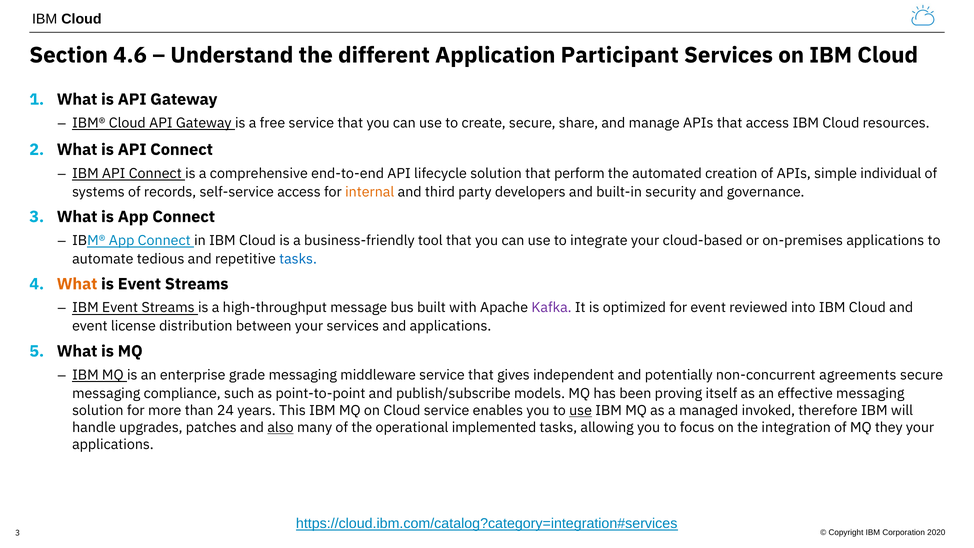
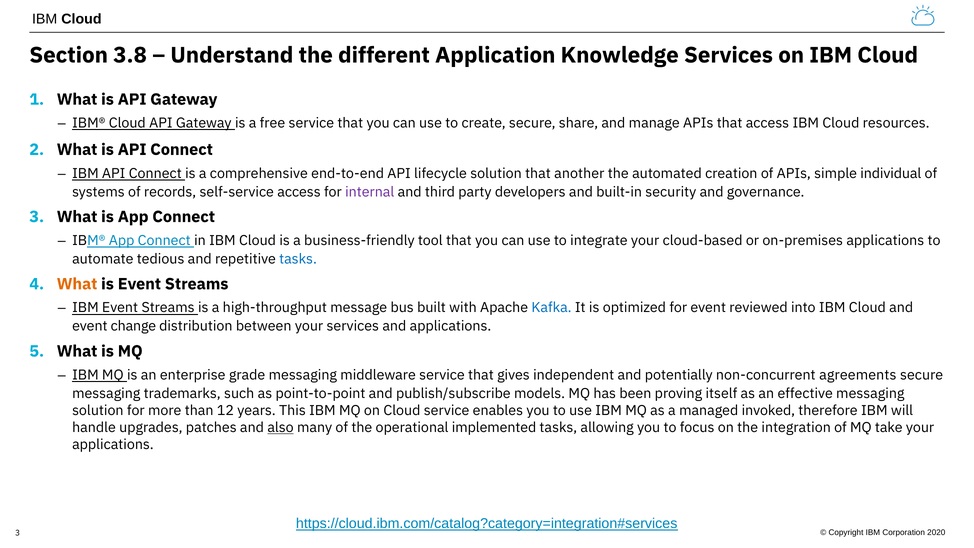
4.6: 4.6 -> 3.8 (130, 55)
Participant: Participant -> Knowledge (620, 55)
perform: perform -> another (579, 173)
internal colour: orange -> purple (370, 192)
Kafka colour: purple -> blue (552, 308)
license: license -> change (133, 326)
compliance: compliance -> trademarks (182, 393)
24: 24 -> 12 (225, 410)
use underline: present -> none (581, 410)
they: they -> take (889, 428)
